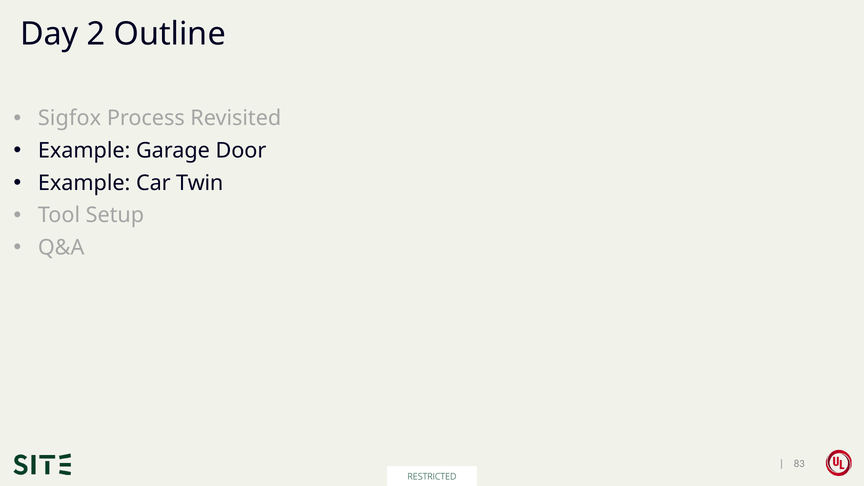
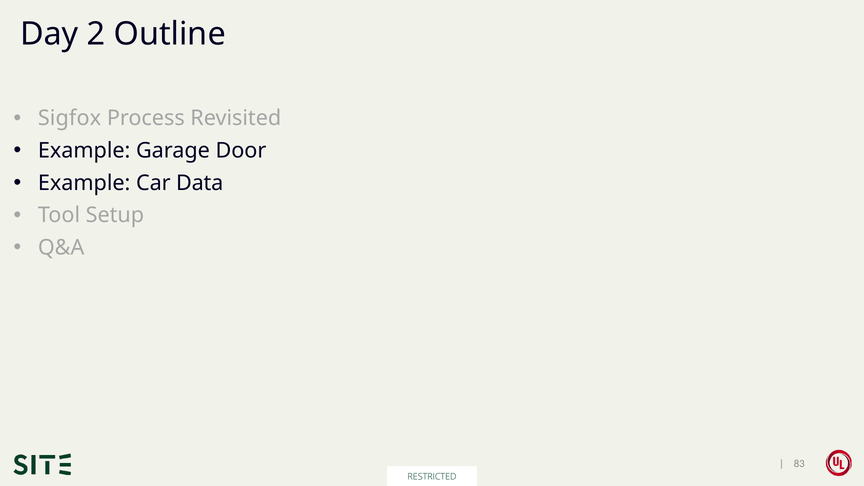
Twin: Twin -> Data (200, 183)
